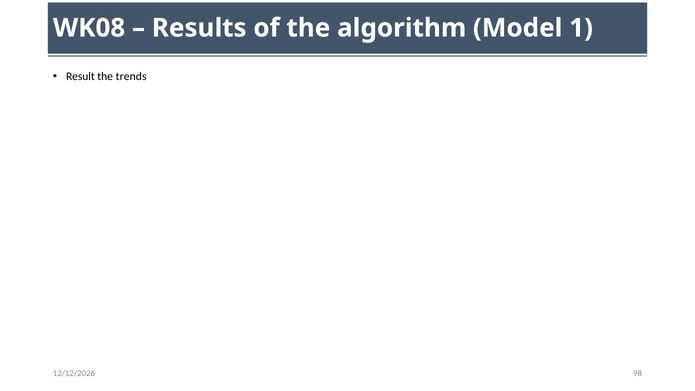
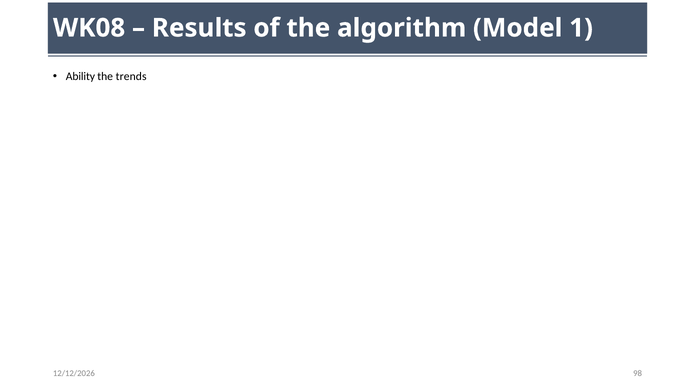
Result: Result -> Ability (80, 77)
